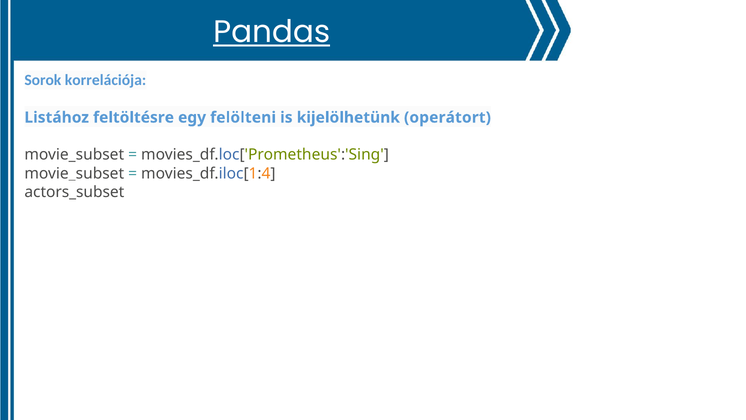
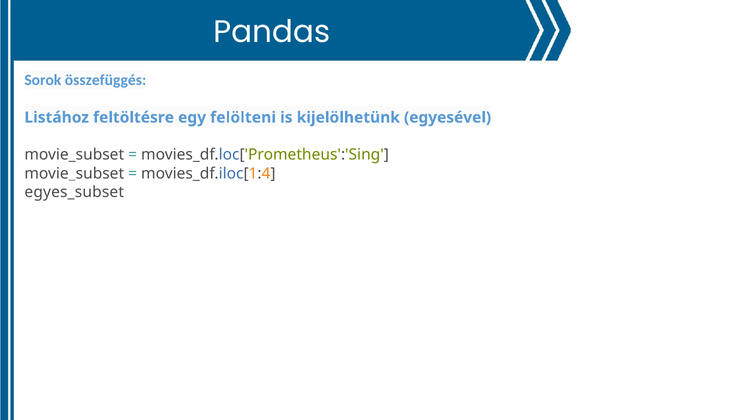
Pandas underline: present -> none (272, 32)
korrelációja: korrelációja -> összefüggés (106, 80)
operátort: operátort -> egyesével (448, 117)
actors_subset: actors_subset -> egyes_subset (74, 192)
